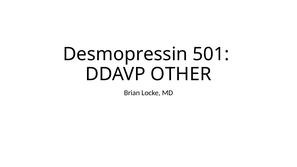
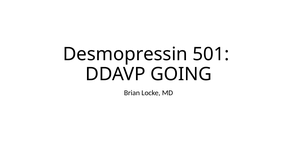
OTHER: OTHER -> GOING (181, 74)
